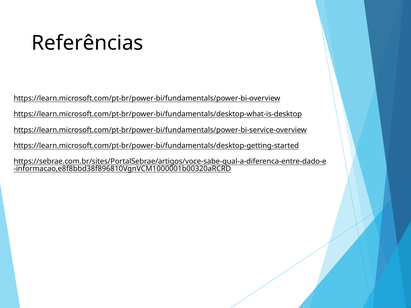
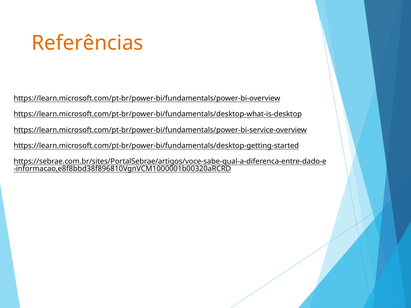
Referências colour: black -> orange (87, 43)
